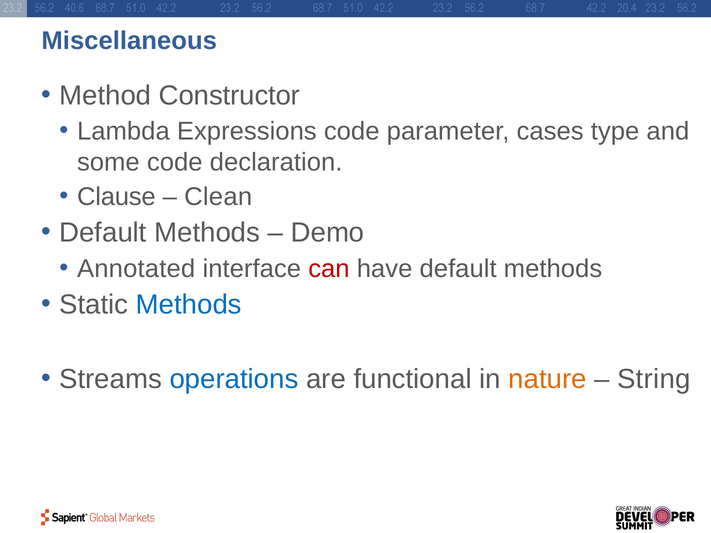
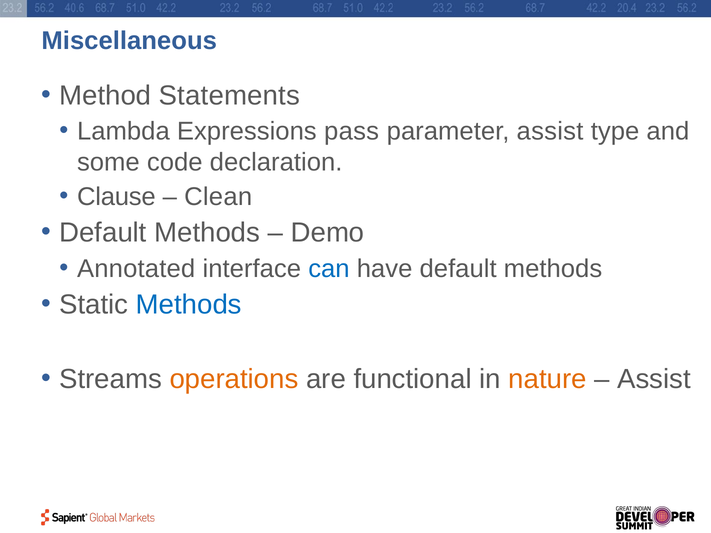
Constructor: Constructor -> Statements (229, 96)
Expressions code: code -> pass (352, 131)
parameter cases: cases -> assist (550, 131)
can colour: red -> blue (329, 269)
operations colour: blue -> orange (234, 379)
String: String -> Assist (654, 379)
